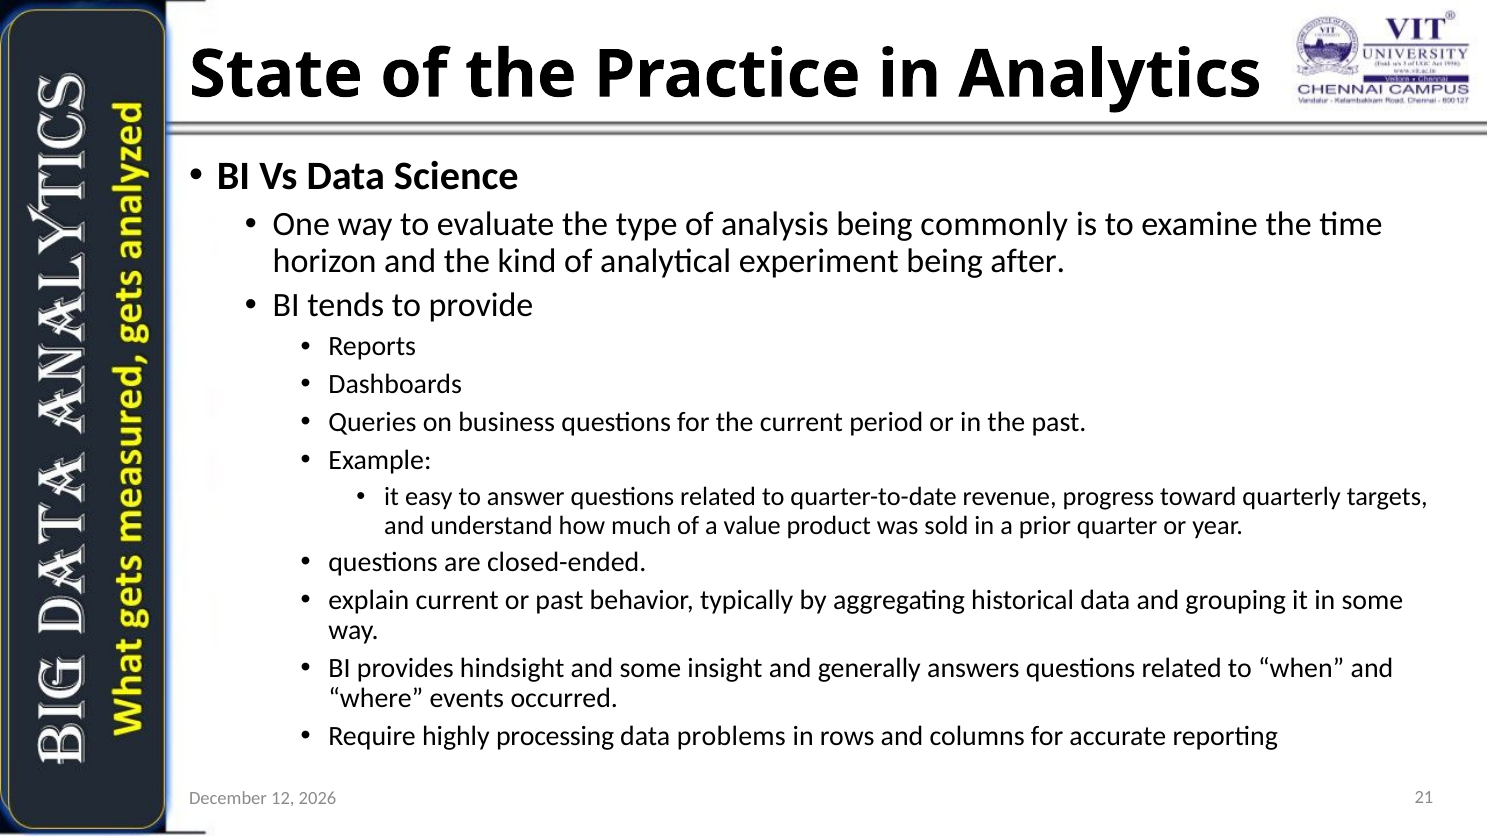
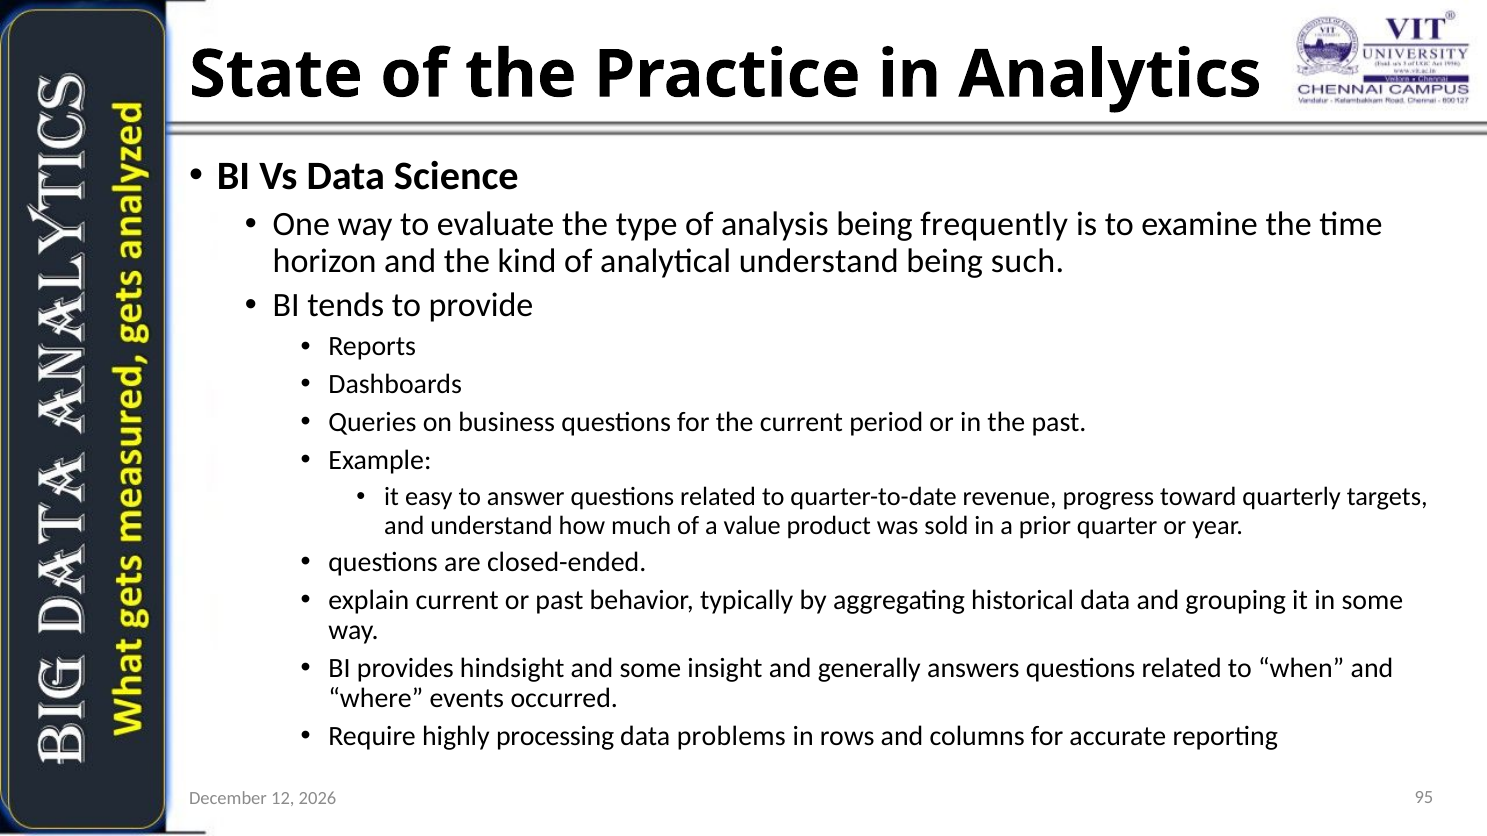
commonly: commonly -> frequently (994, 224)
analytical experiment: experiment -> understand (819, 261)
after: after -> such (1028, 261)
21: 21 -> 95 (1424, 798)
